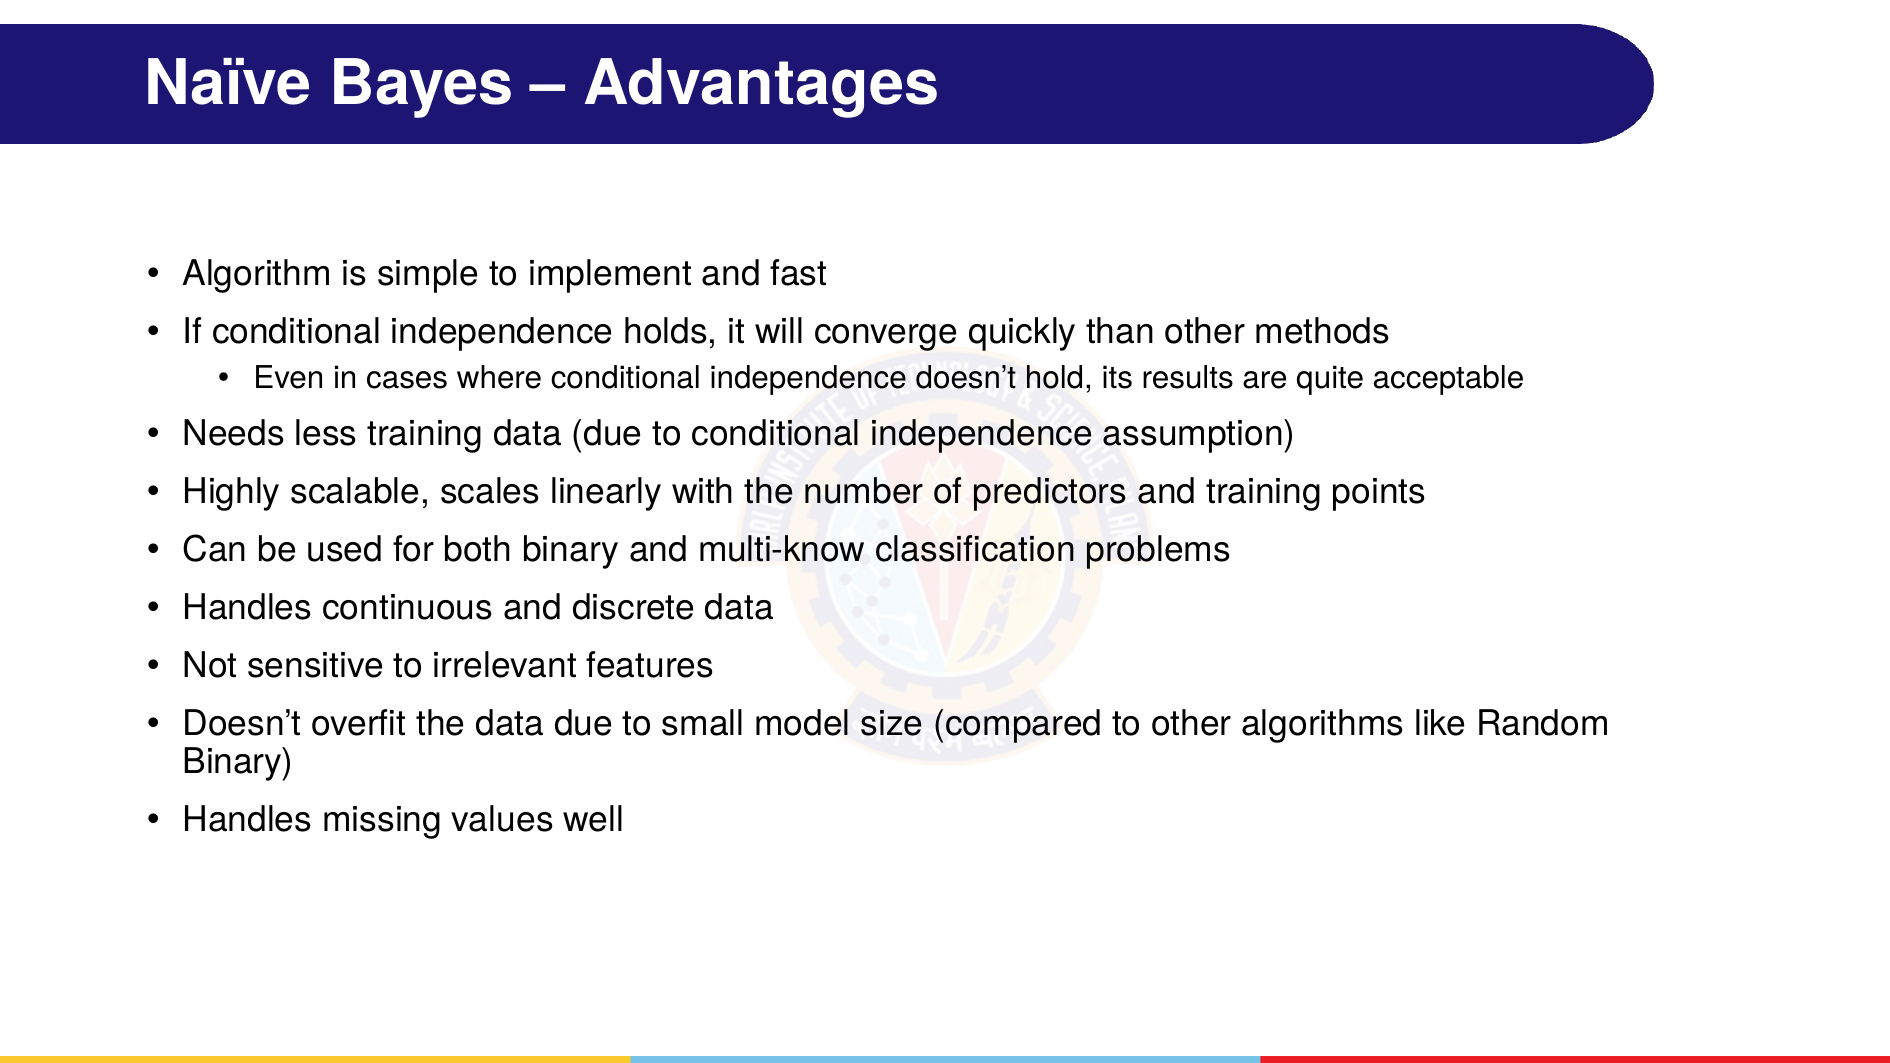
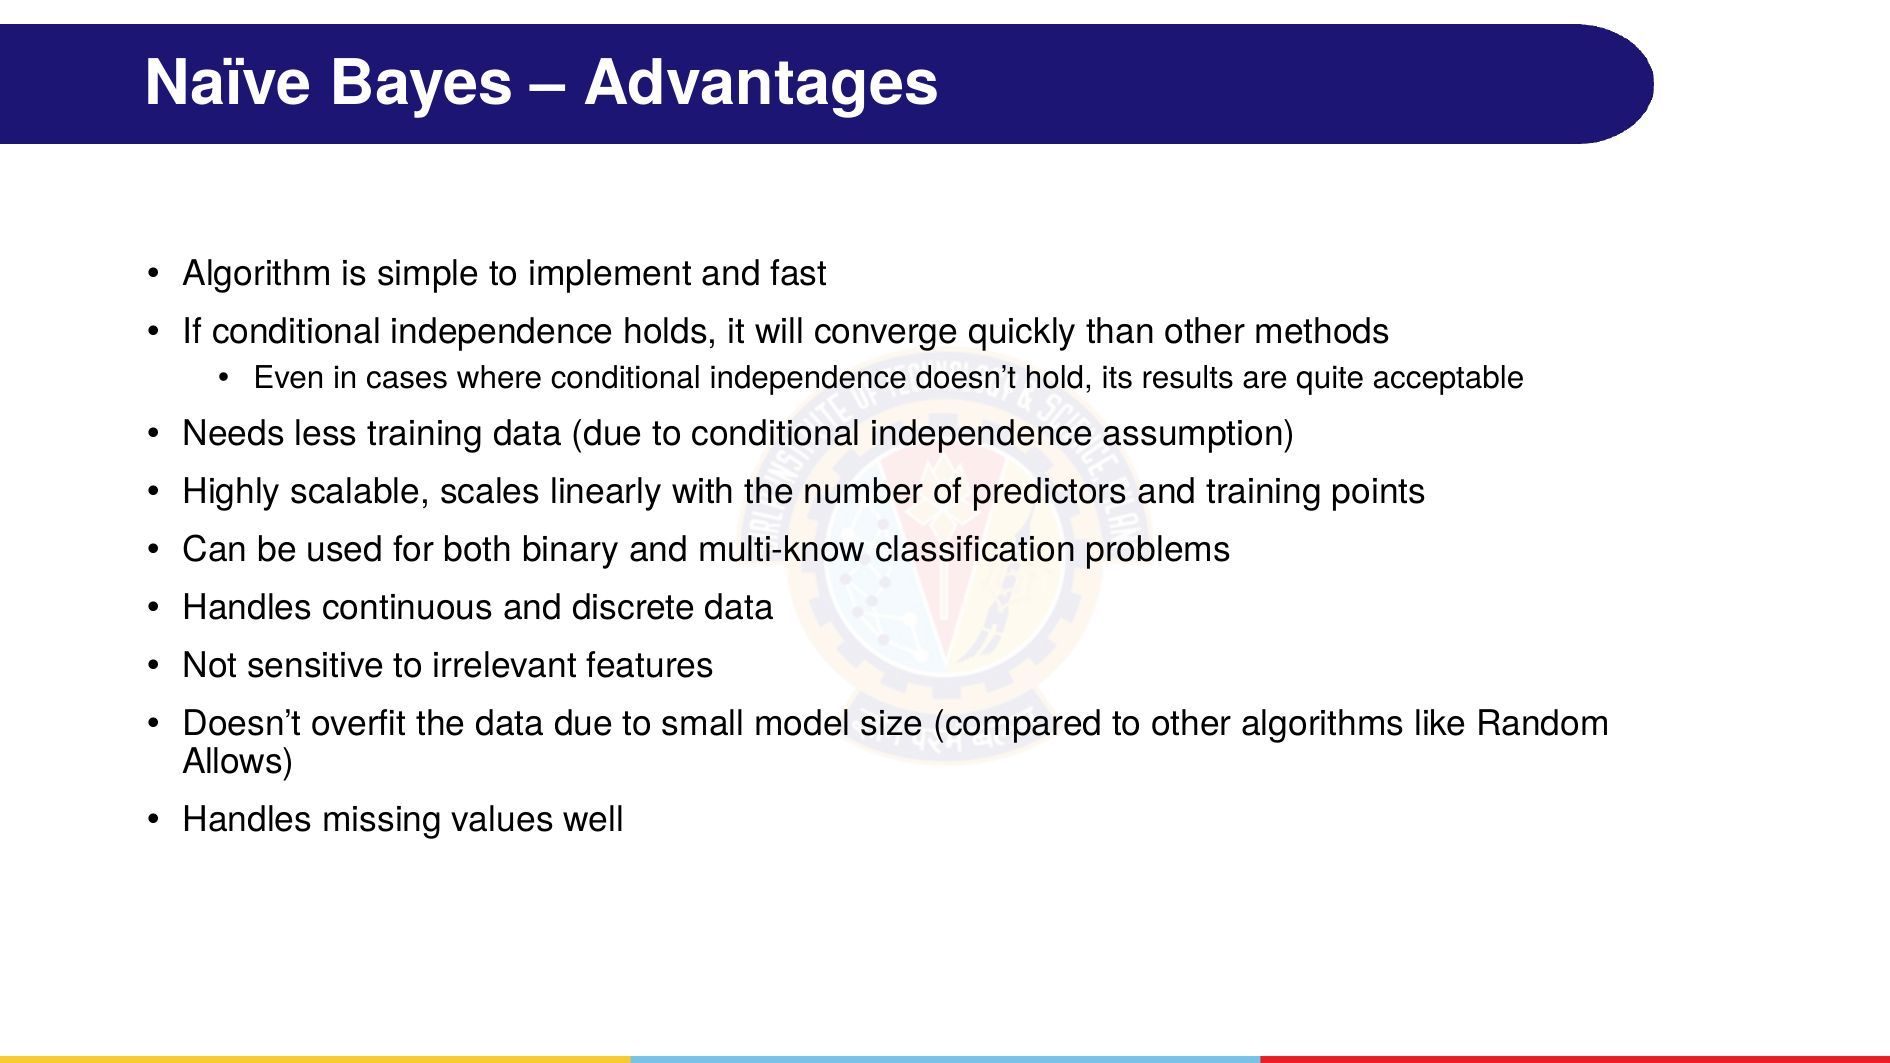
Binary: Binary -> Allows (238, 762)
